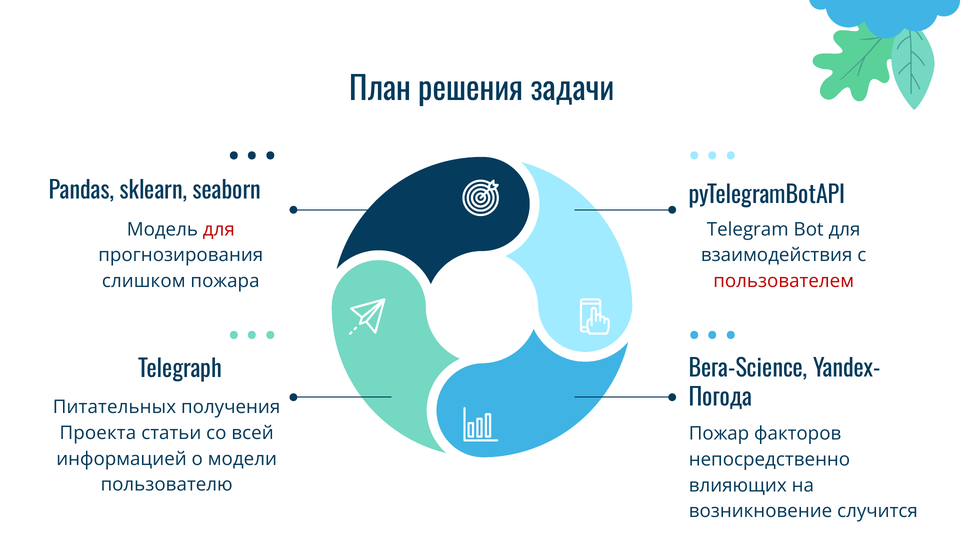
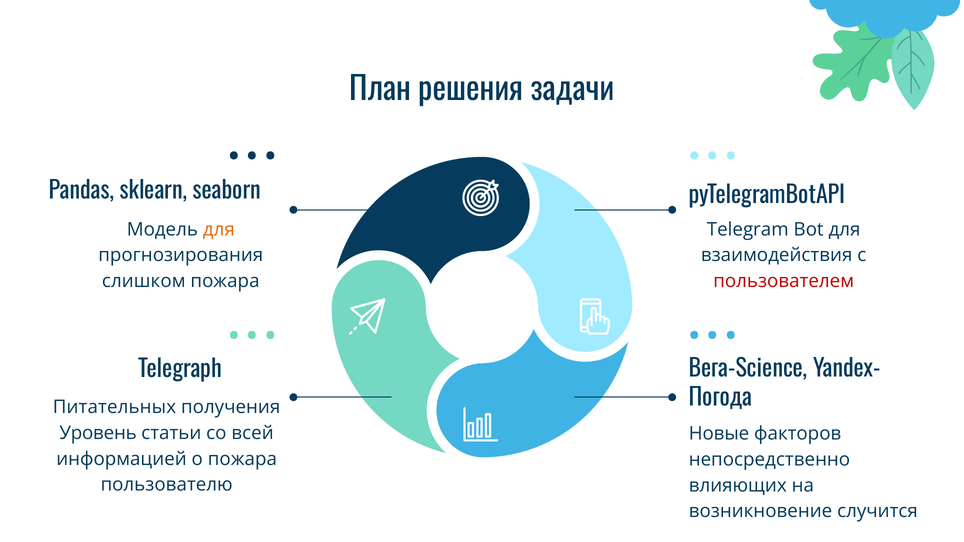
для colour: red -> orange (219, 230)
Проекта: Проекта -> Уровень (98, 433)
Пожар: Пожар -> Новые (719, 434)
о модели: модели -> пожара (242, 459)
